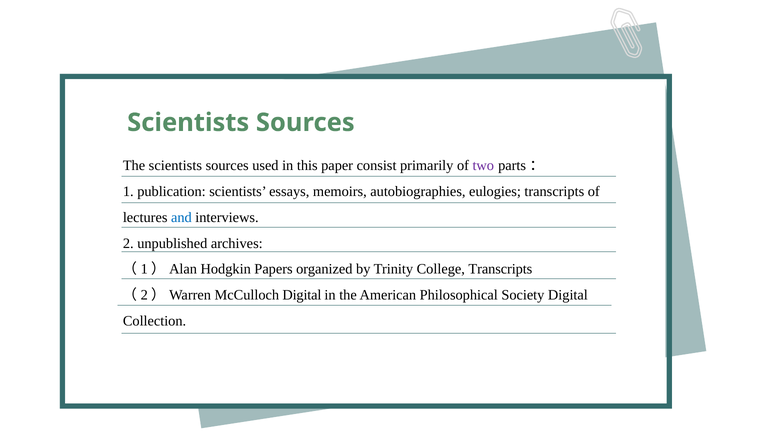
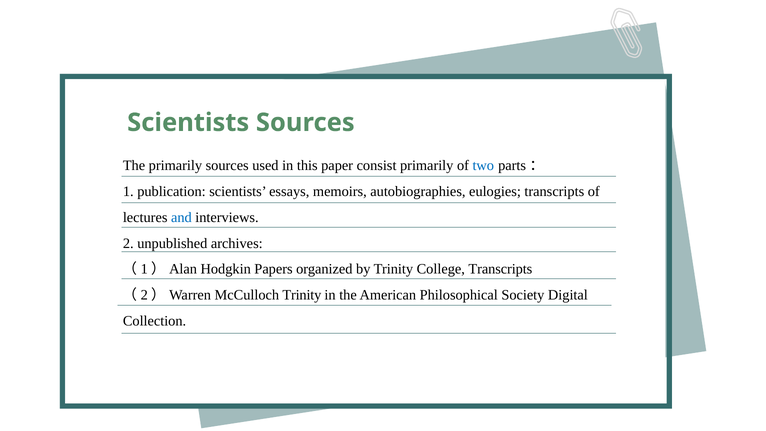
The scientists: scientists -> primarily (175, 166)
two colour: purple -> blue (483, 166)
McCulloch Digital: Digital -> Trinity (302, 295)
